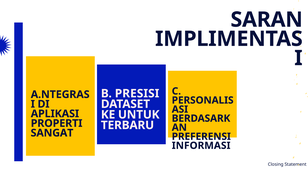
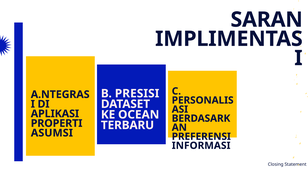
UNTUK: UNTUK -> OCEAN (139, 115)
SANGAT: SANGAT -> ASUMSI (52, 133)
